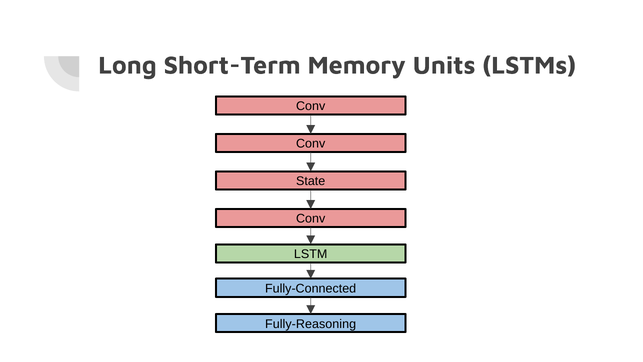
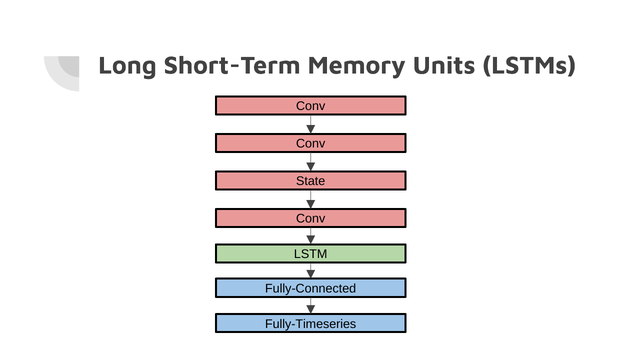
Fully-Reasoning: Fully-Reasoning -> Fully-Timeseries (311, 324)
